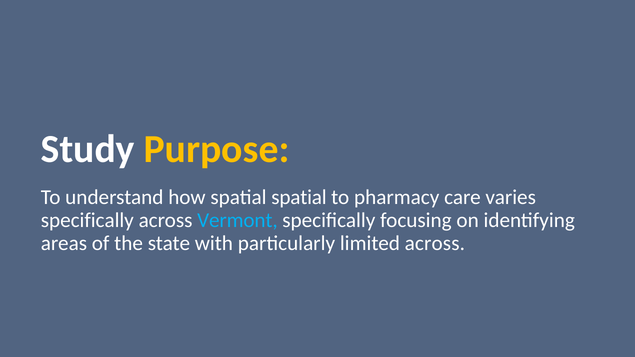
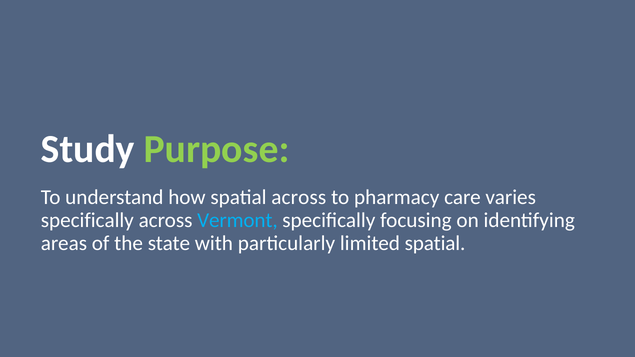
Purpose colour: yellow -> light green (217, 149)
spatial spatial: spatial -> across (299, 197)
limited across: across -> spatial (435, 243)
